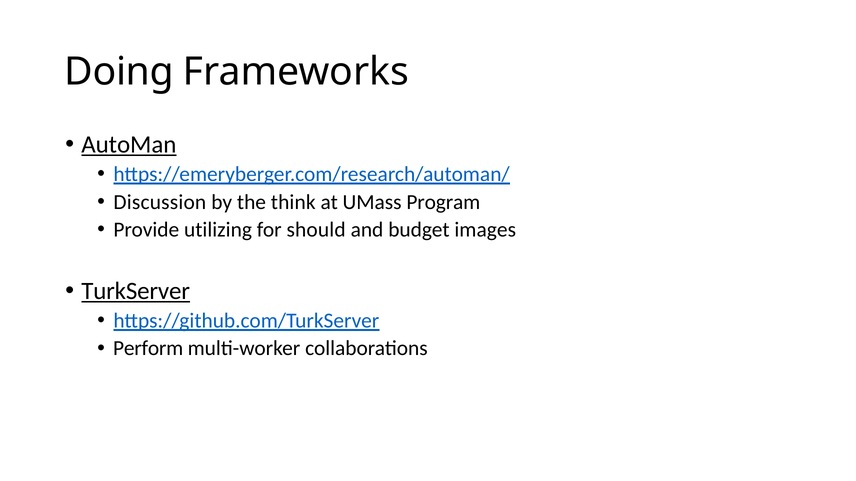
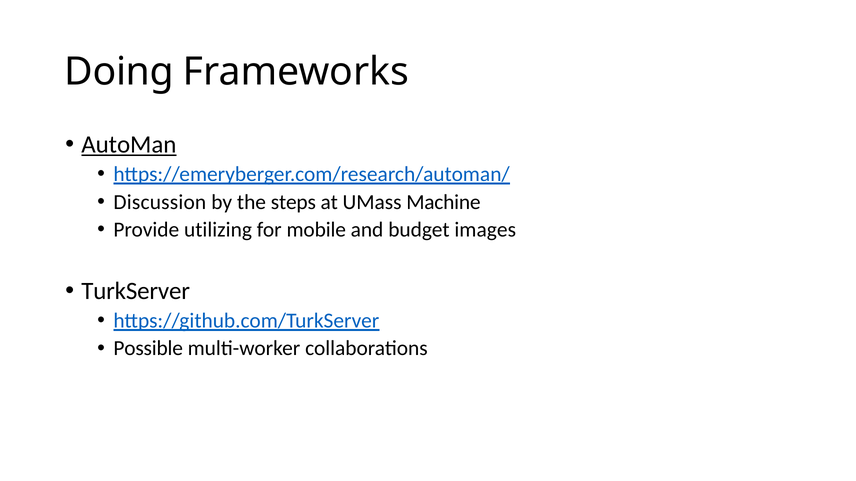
think: think -> steps (293, 202)
Program: Program -> Machine (443, 202)
should: should -> mobile (316, 230)
TurkServer underline: present -> none (136, 291)
Perform: Perform -> Possible (148, 349)
